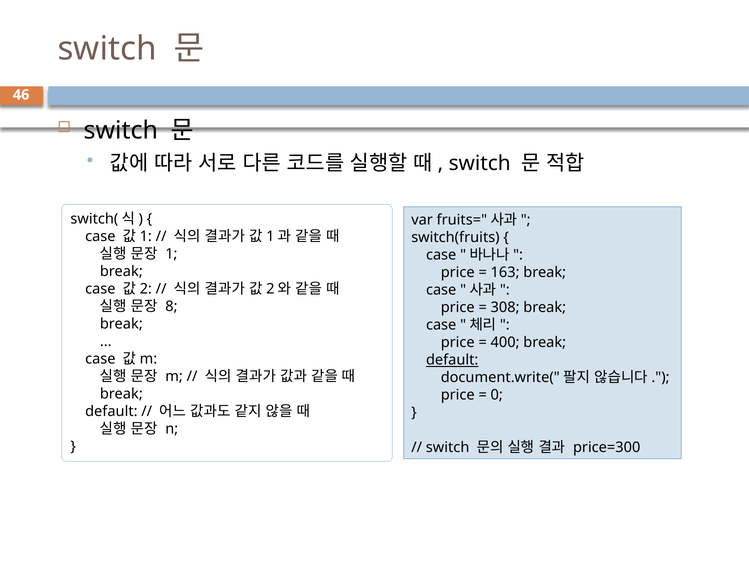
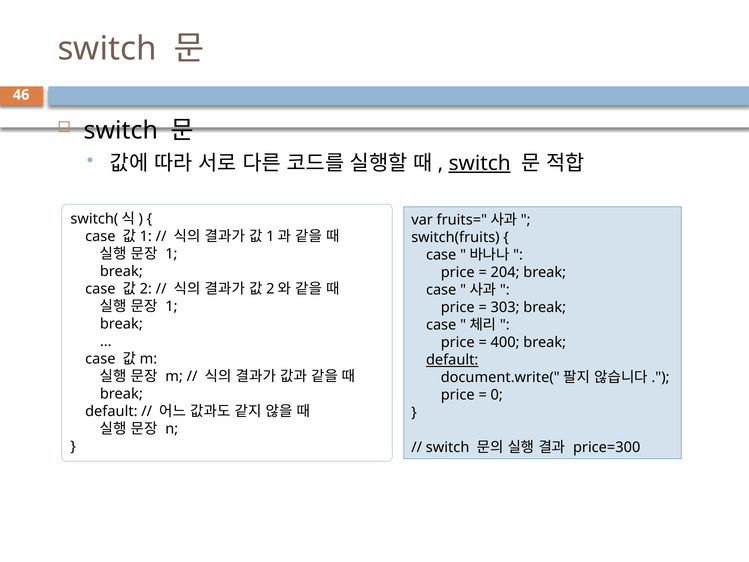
switch underline: none -> present (480, 163)
163: 163 -> 204 (505, 272)
8: 8 -> 1 (171, 306)
308: 308 -> 303 (505, 307)
